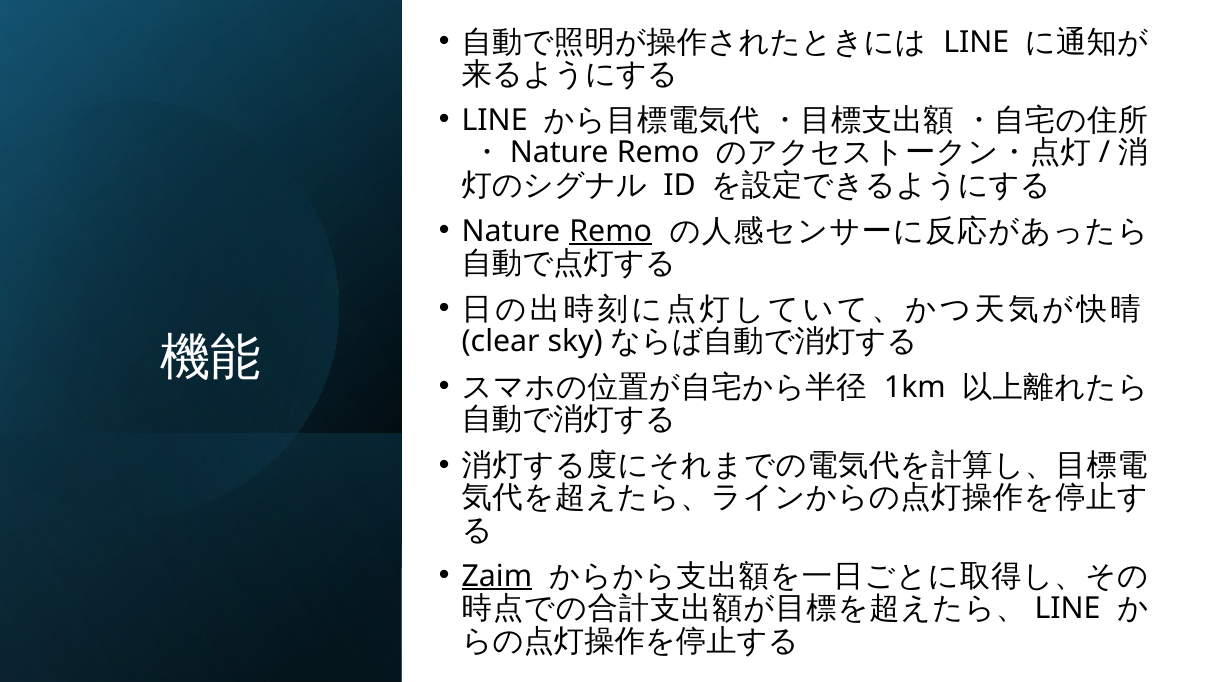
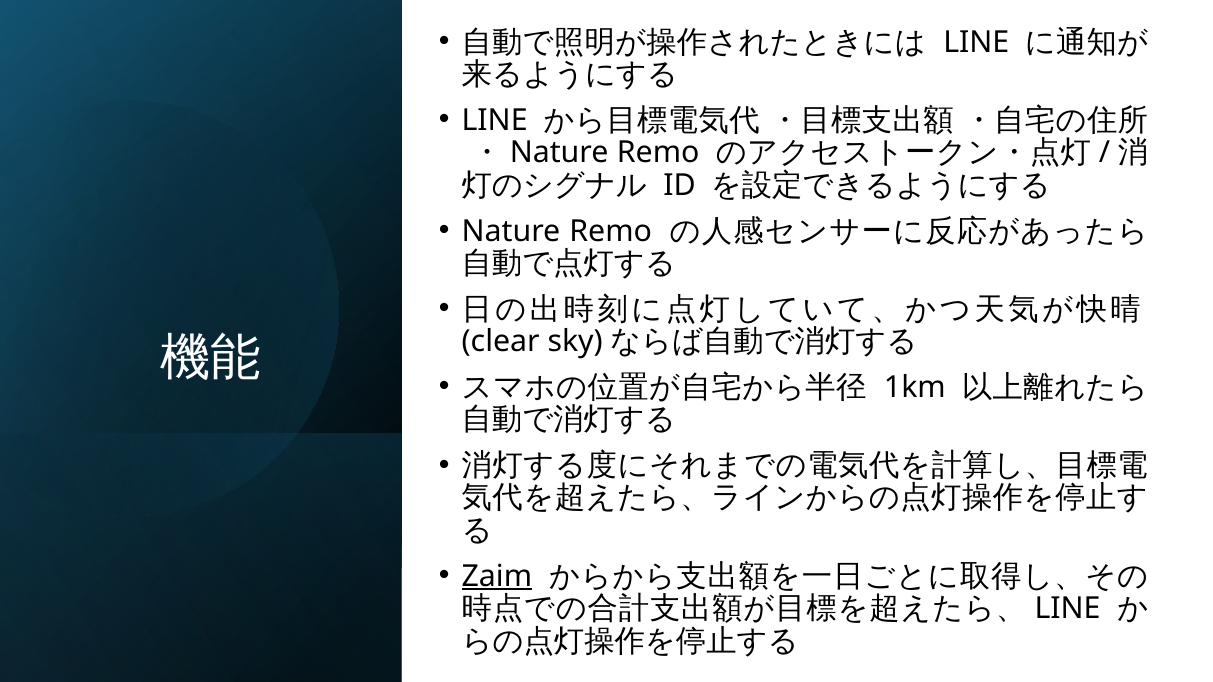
Remo underline: present -> none (611, 231)
